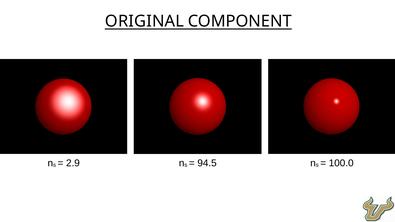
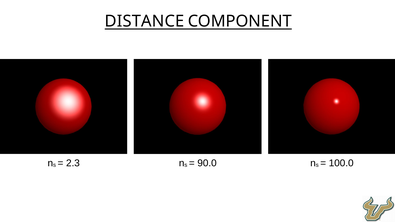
ORIGINAL: ORIGINAL -> DISTANCE (145, 21)
2.9: 2.9 -> 2.3 (73, 163)
94.5: 94.5 -> 90.0 (207, 163)
